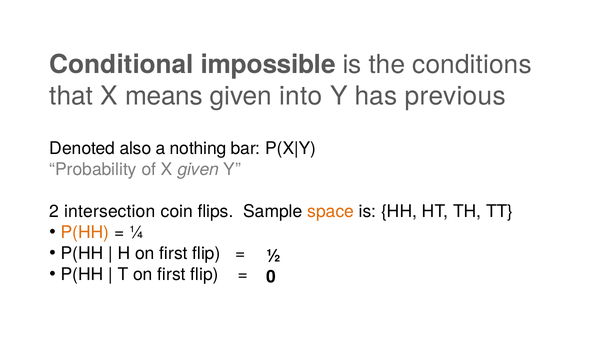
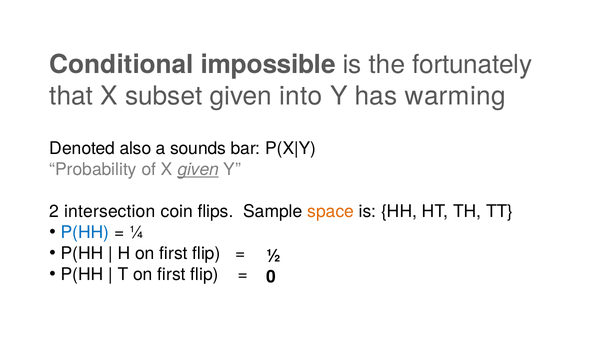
conditions: conditions -> fortunately (472, 65)
means: means -> subset (164, 96)
previous: previous -> warming (455, 96)
nothing: nothing -> sounds (198, 149)
given underline: none -> present (198, 170)
P(HH colour: orange -> blue (85, 233)
